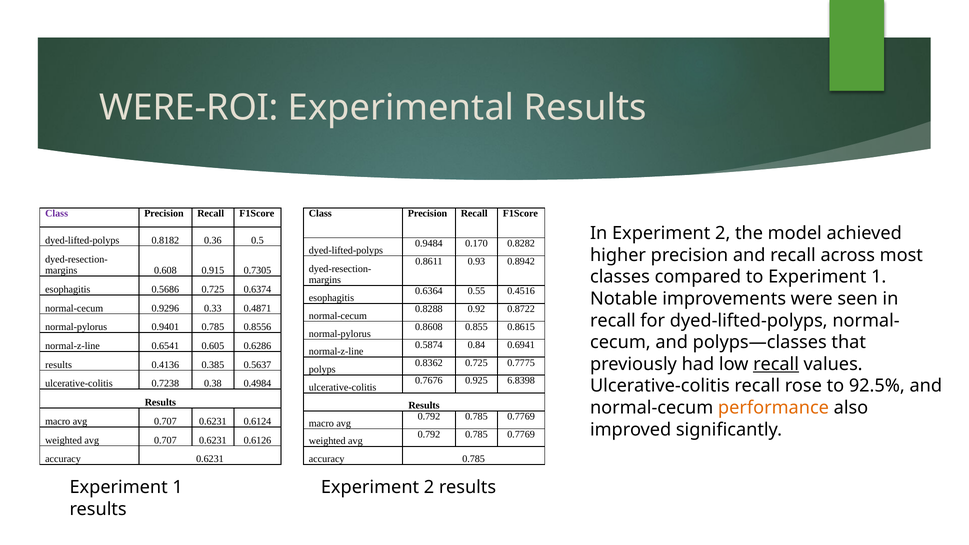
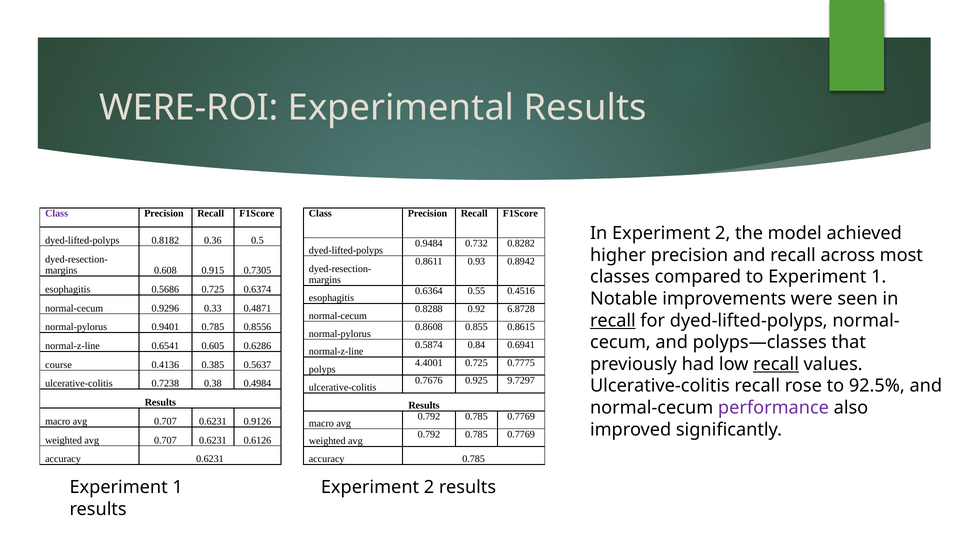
0.170: 0.170 -> 0.732 (476, 243)
0.8722: 0.8722 -> 6.8728 (521, 309)
recall underline: none -> present (613, 321)
0.8362: 0.8362 -> 4.4001 (429, 363)
results: results -> course (59, 365)
6.8398: 6.8398 -> 9.7297 (521, 381)
performance colour: orange -> purple (773, 408)
0.6124: 0.6124 -> 0.9126 (257, 421)
